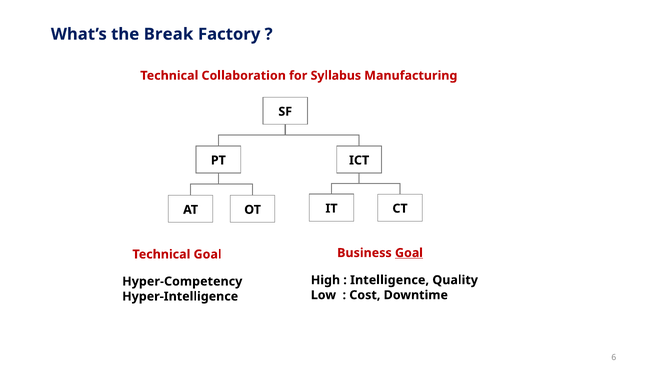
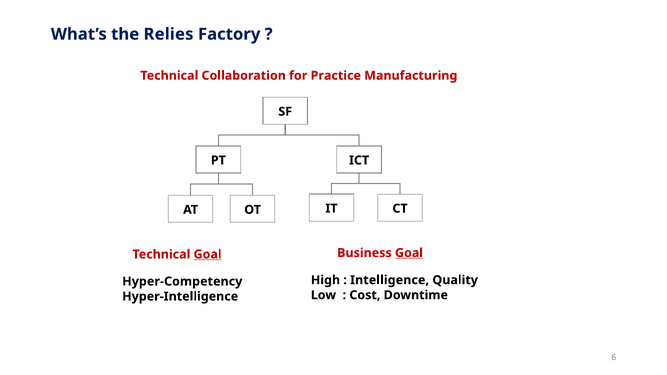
Break: Break -> Relies (169, 34)
Syllabus: Syllabus -> Practice (336, 76)
Goal underline: none -> present (208, 254)
